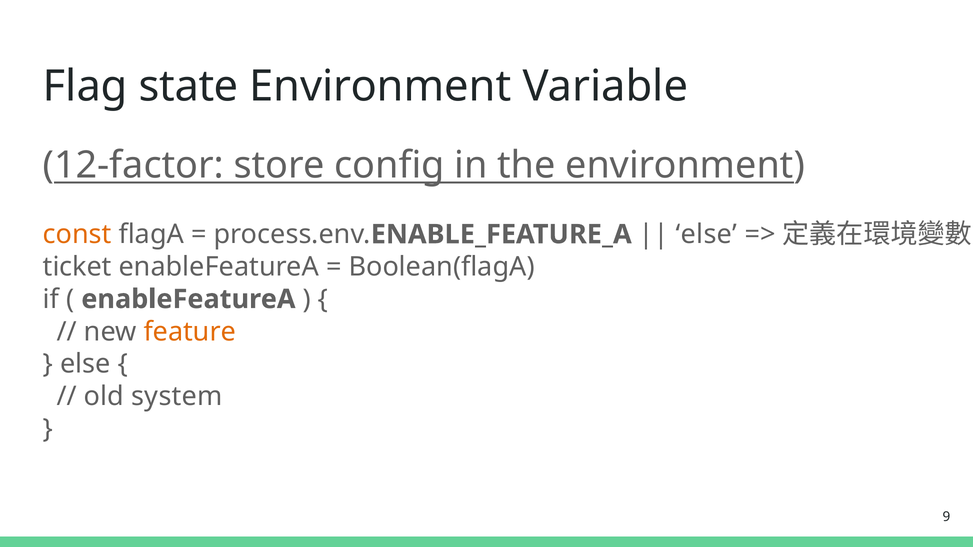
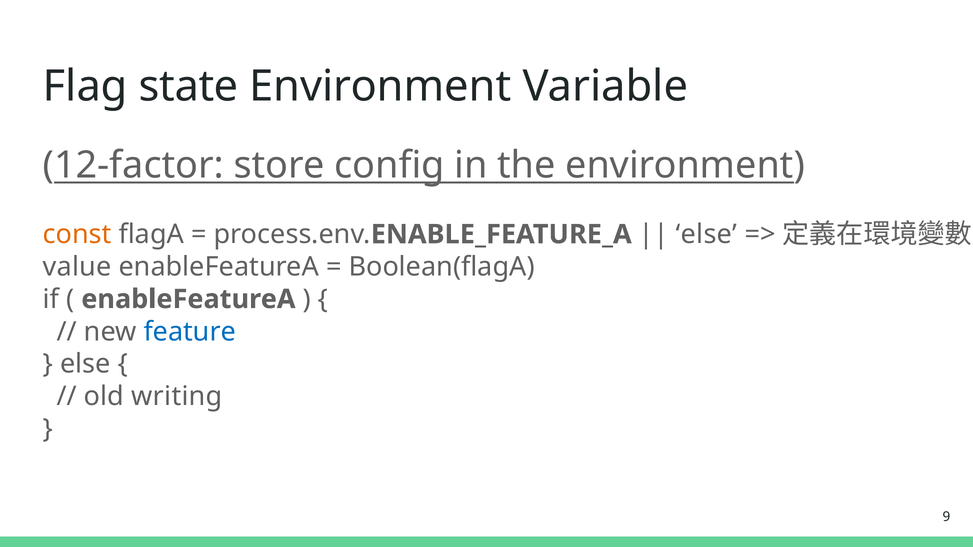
ticket: ticket -> value (77, 267)
feature colour: orange -> blue (190, 332)
system: system -> writing (177, 397)
